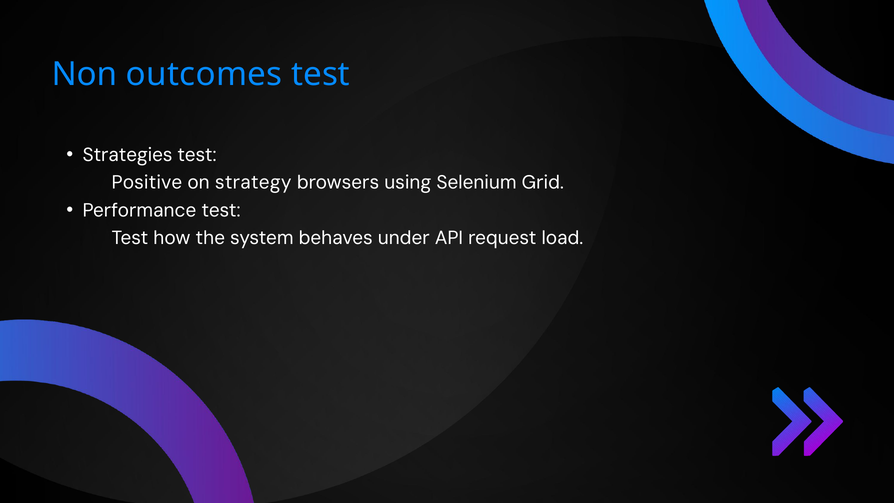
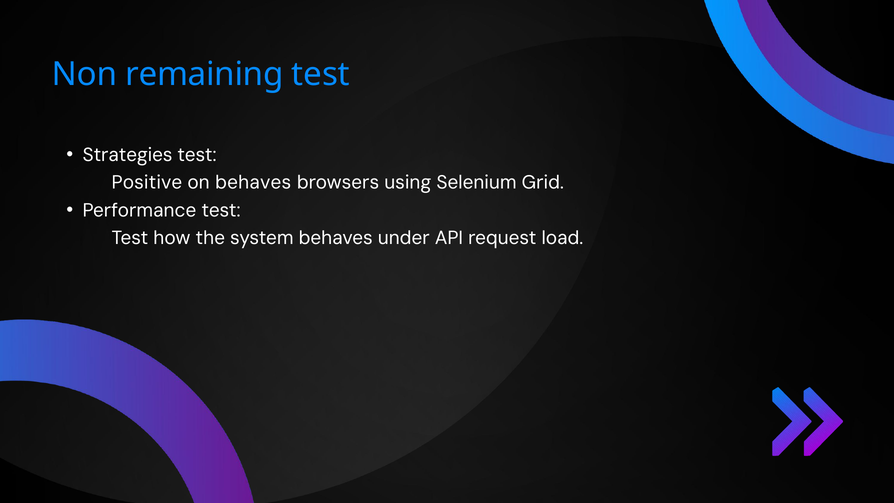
outcomes: outcomes -> remaining (204, 74)
on strategy: strategy -> behaves (253, 183)
